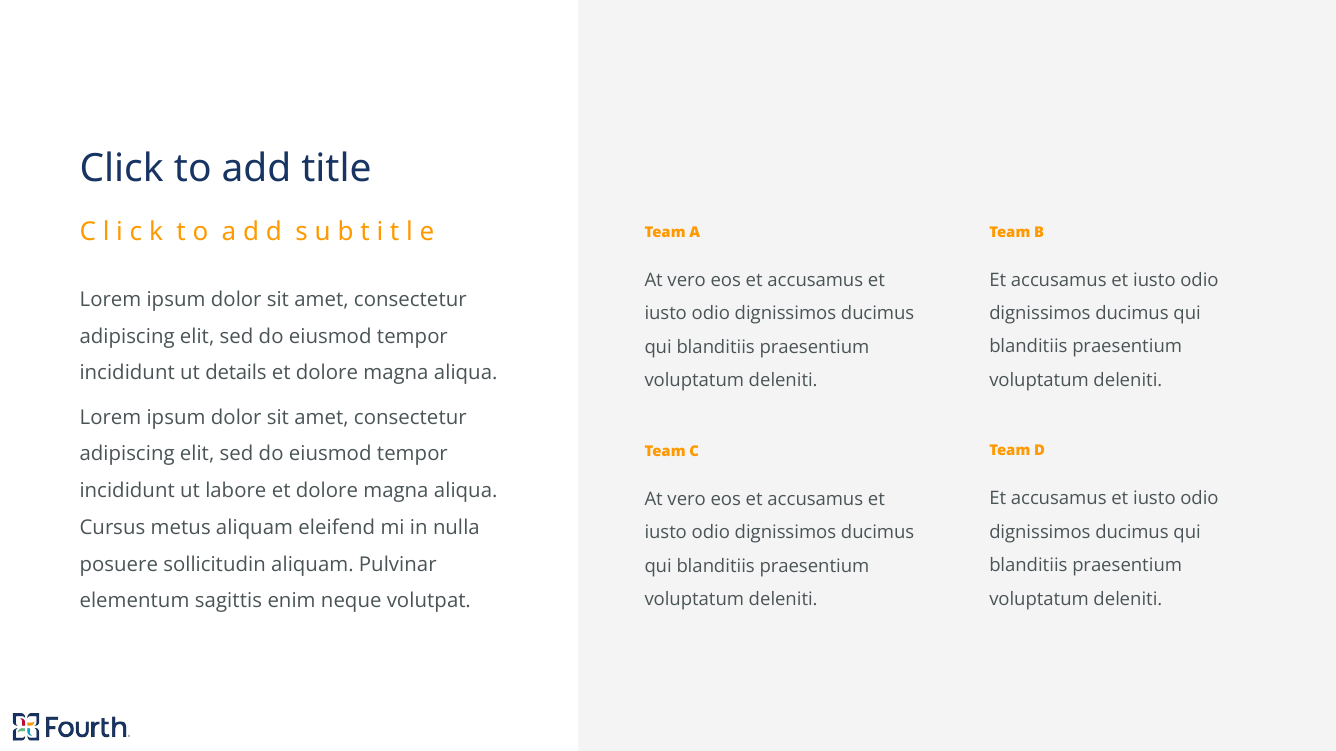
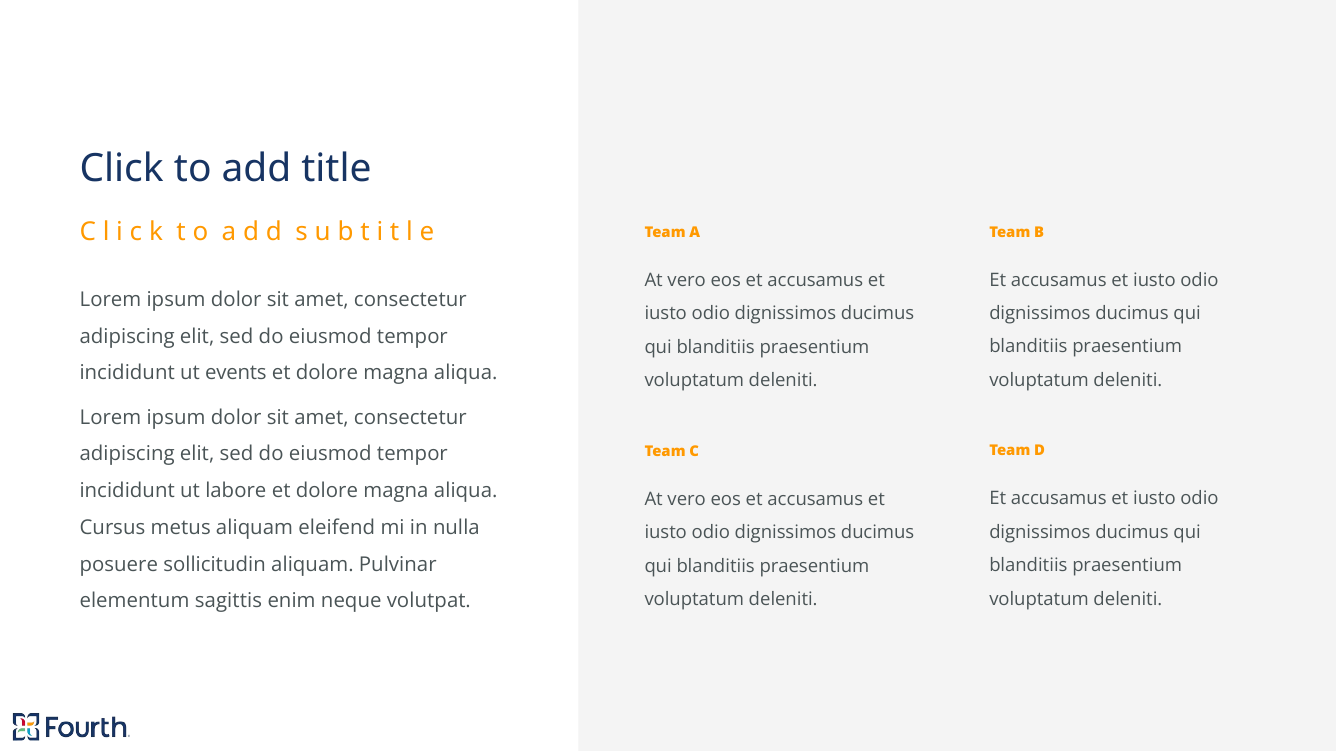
details: details -> events (236, 374)
